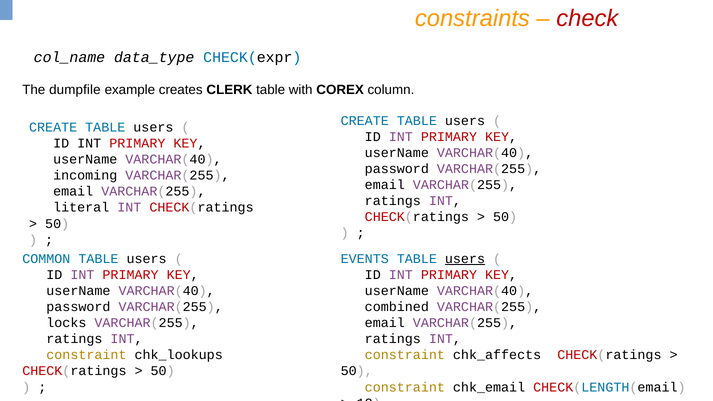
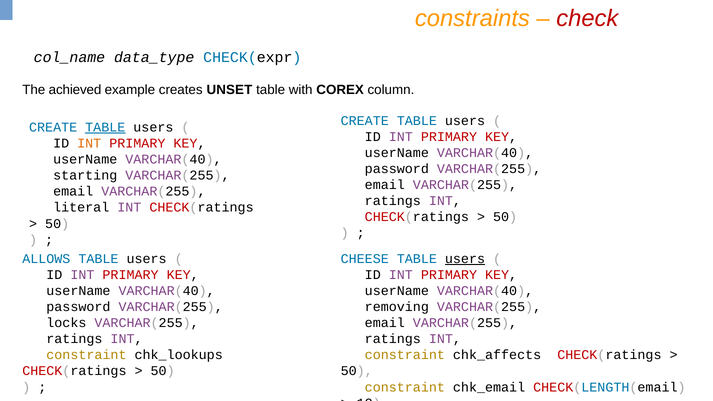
dumpfile: dumpfile -> achieved (75, 90)
CLERK: CLERK -> UNSET (229, 90)
TABLE underline: none -> present (105, 127)
INT colour: black -> orange (89, 143)
incoming: incoming -> starting (85, 176)
COMMON: COMMON -> ALLOWS (46, 259)
EVENTS: EVENTS -> CHEESE (365, 259)
combined: combined -> removing (397, 307)
